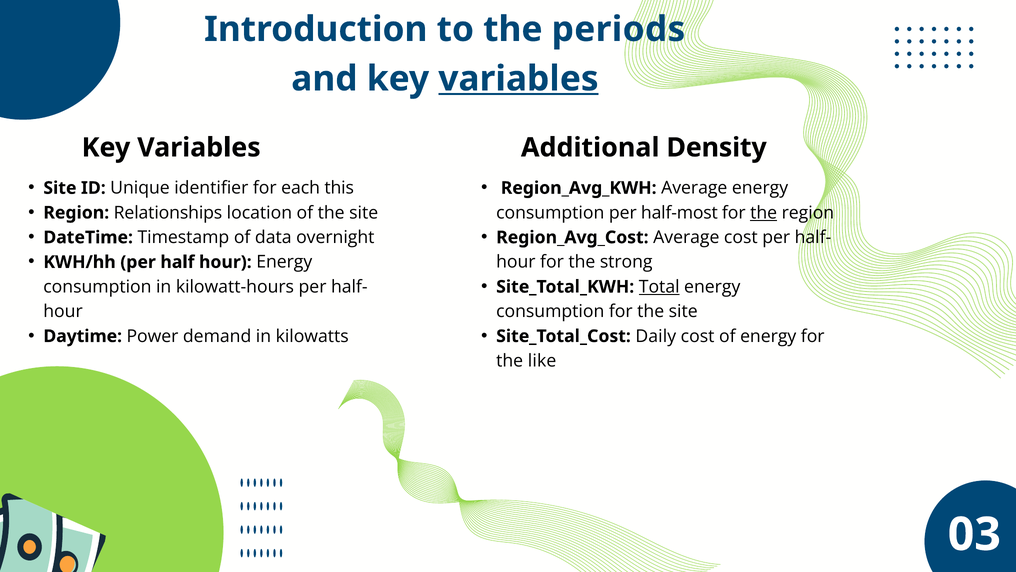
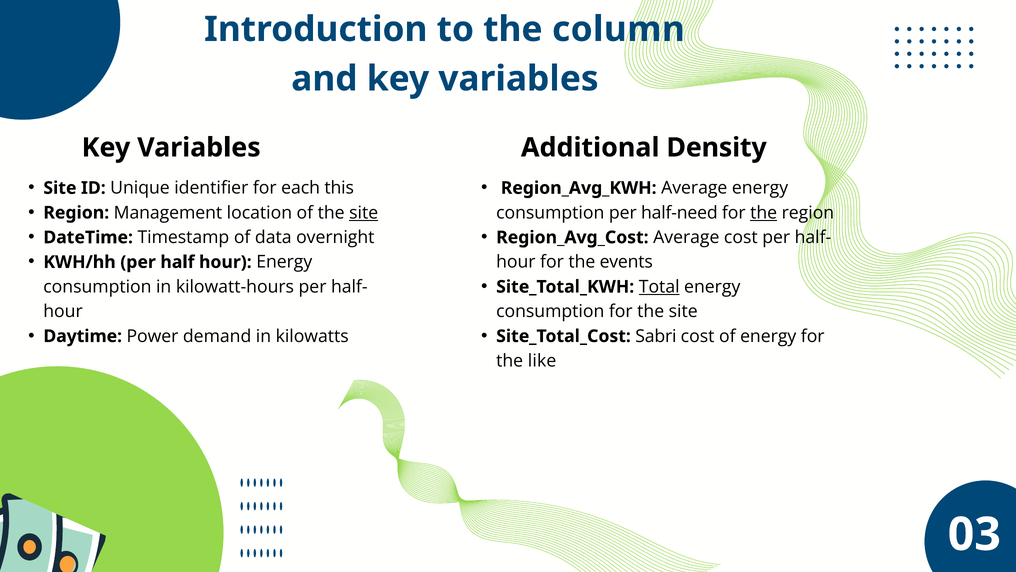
periods: periods -> column (618, 29)
variables underline: present -> none (518, 79)
Relationships: Relationships -> Management (168, 213)
site underline: none -> present (364, 213)
half-most: half-most -> half-need (679, 213)
strong: strong -> events (626, 262)
Daily: Daily -> Sabri (656, 336)
